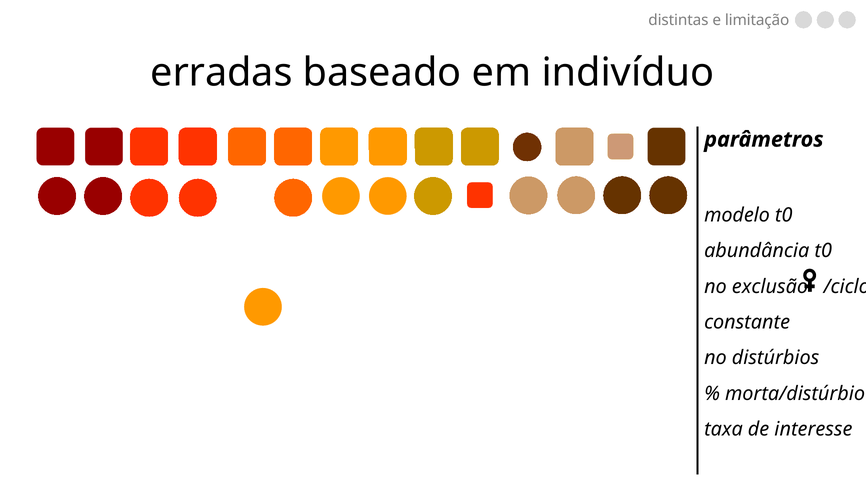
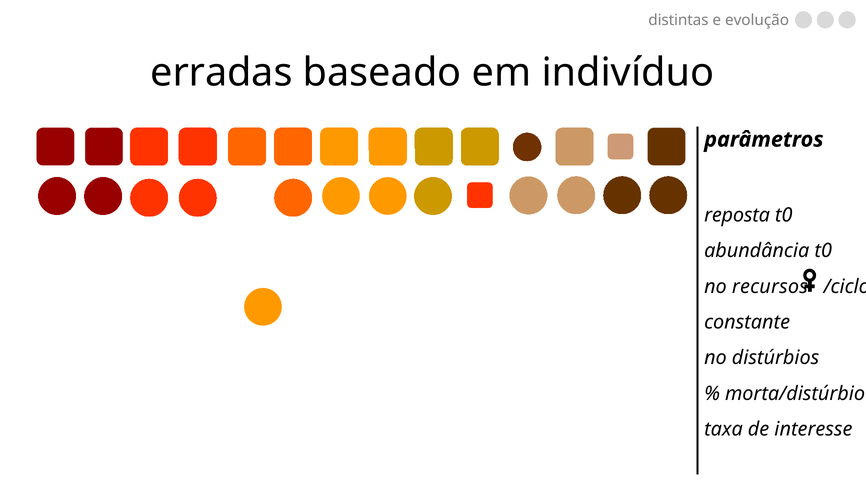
limitação: limitação -> evolução (757, 20)
modelo: modelo -> reposta (737, 215)
exclusão: exclusão -> recursos (770, 287)
